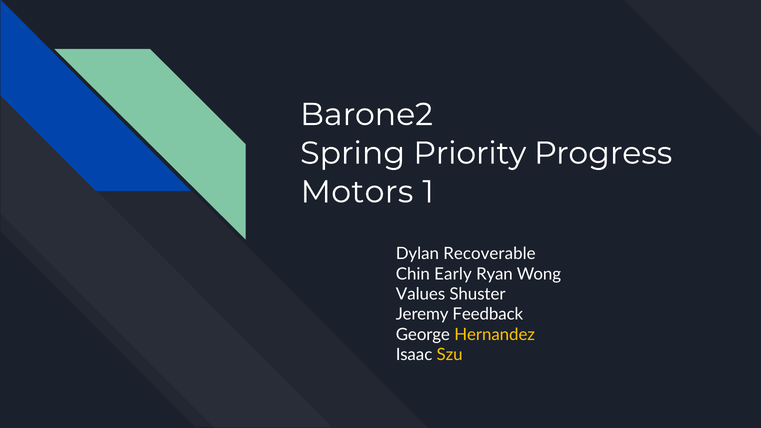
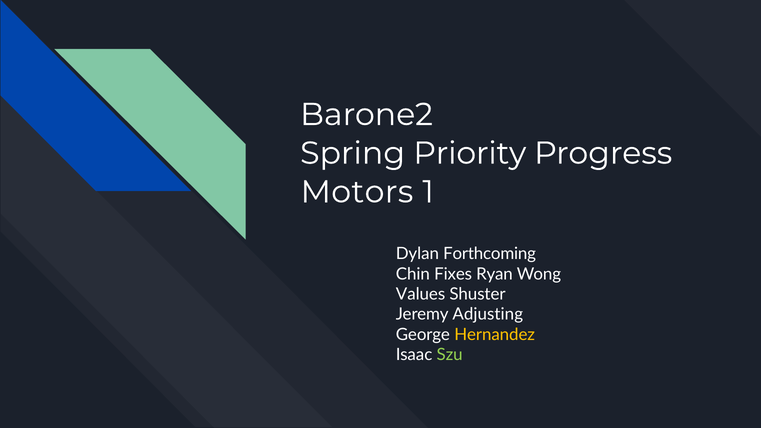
Recoverable: Recoverable -> Forthcoming (490, 254)
Early: Early -> Fixes (453, 274)
Feedback: Feedback -> Adjusting (488, 314)
Szu colour: yellow -> light green (450, 355)
